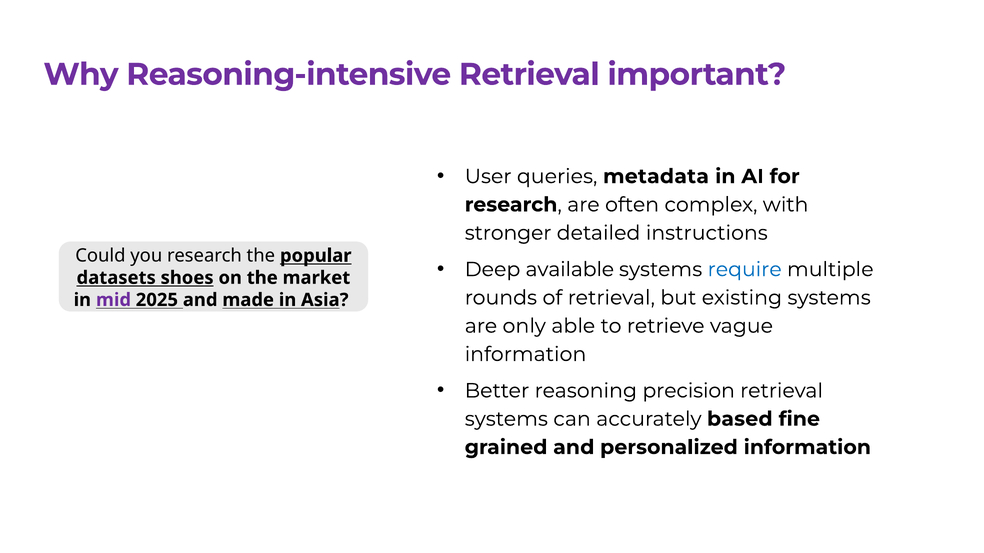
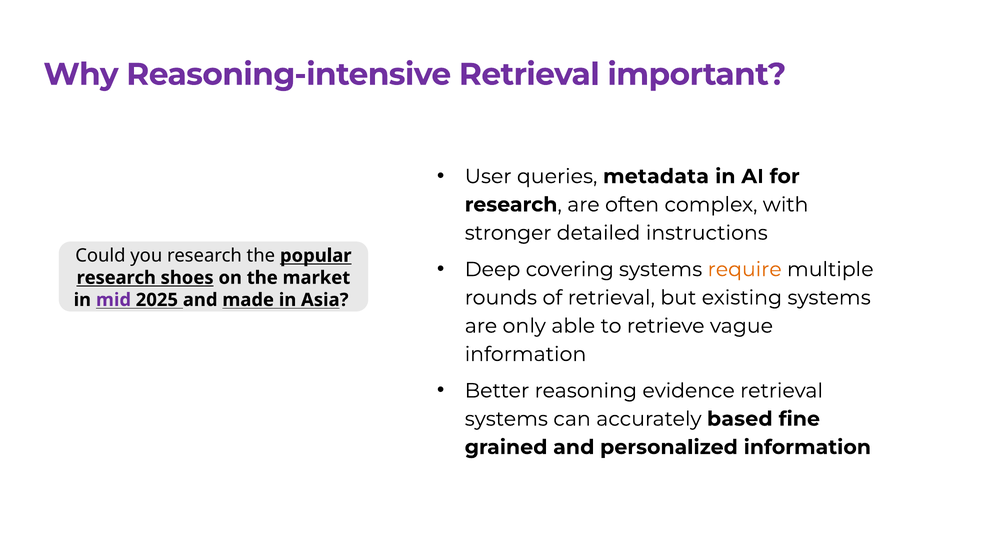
available: available -> covering (570, 270)
require colour: blue -> orange (745, 270)
datasets: datasets -> research (116, 278)
precision: precision -> evidence (689, 391)
